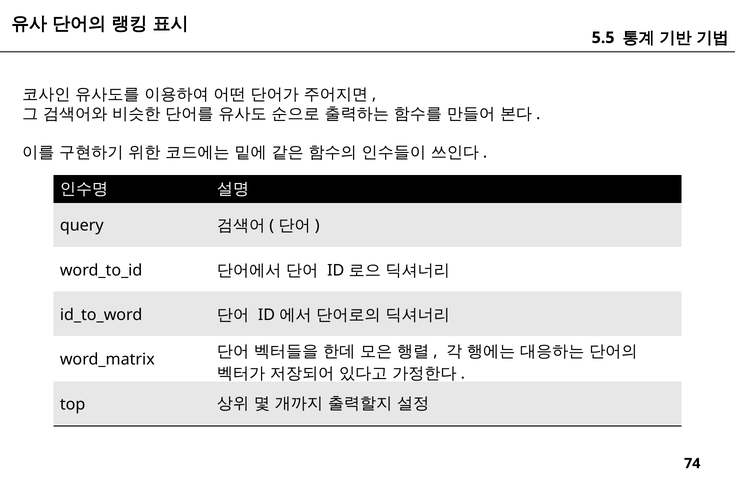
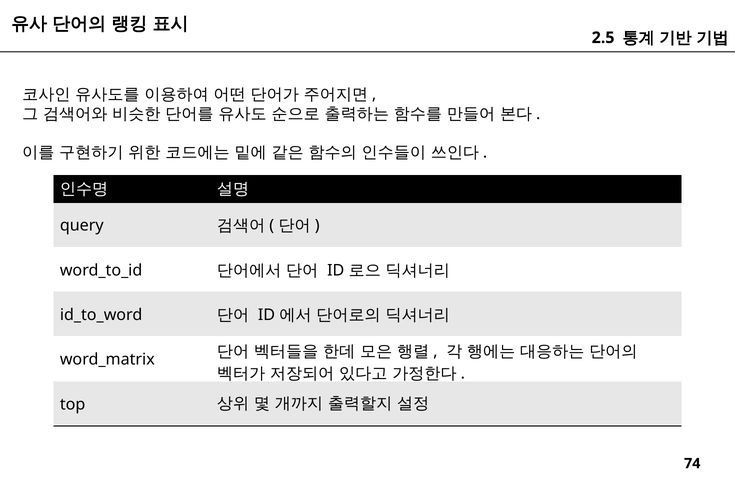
5.5: 5.5 -> 2.5 (603, 38)
